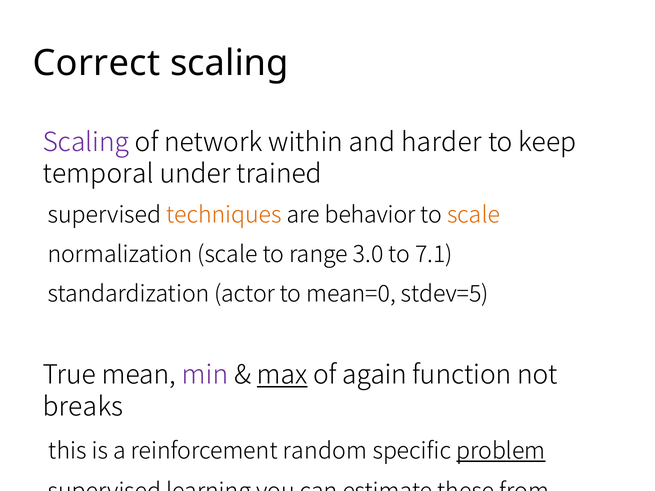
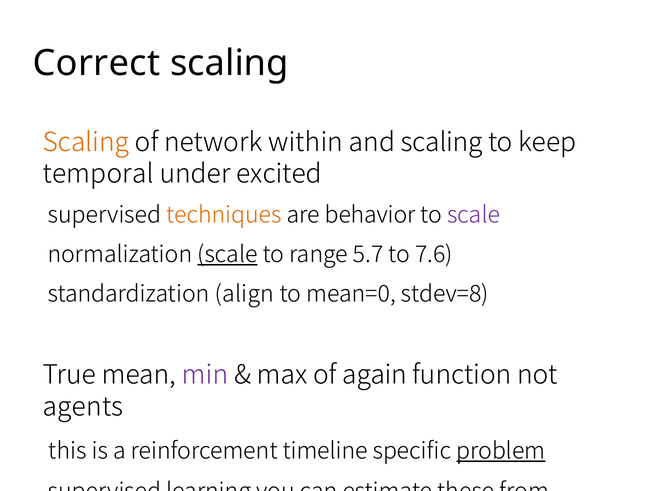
Scaling colour: purple -> orange (86, 143)
and harder: harder -> scaling (442, 143)
trained: trained -> excited (279, 174)
scale colour: orange -> purple (474, 215)
scale underline: none -> present (227, 255)
3.0: 3.0 -> 5.7 (368, 255)
7.1: 7.1 -> 7.6 (434, 255)
actor: actor -> align (244, 294)
stdev=5: stdev=5 -> stdev=8 (445, 294)
max underline: present -> none (282, 375)
breaks: breaks -> agents (83, 407)
random: random -> timeline (325, 452)
